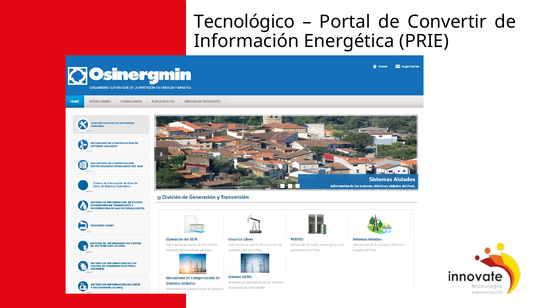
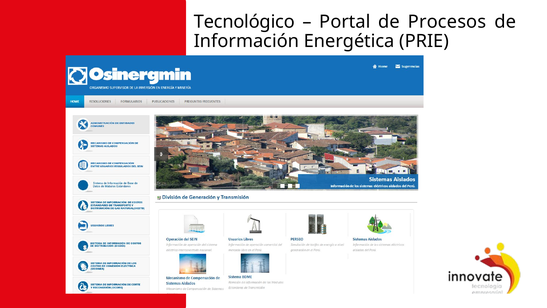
Convertir: Convertir -> Procesos (447, 22)
